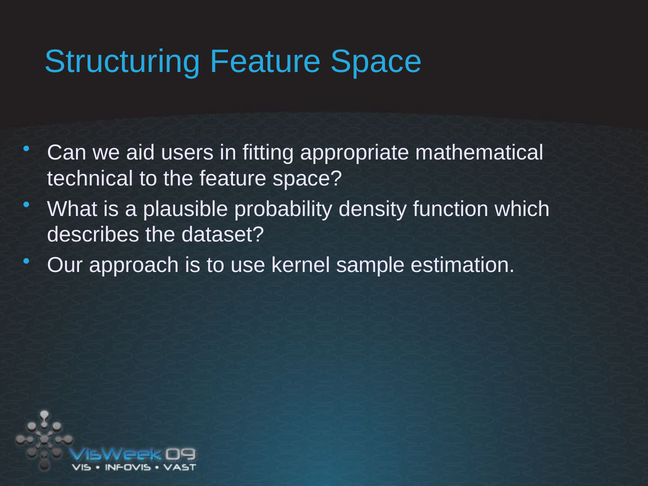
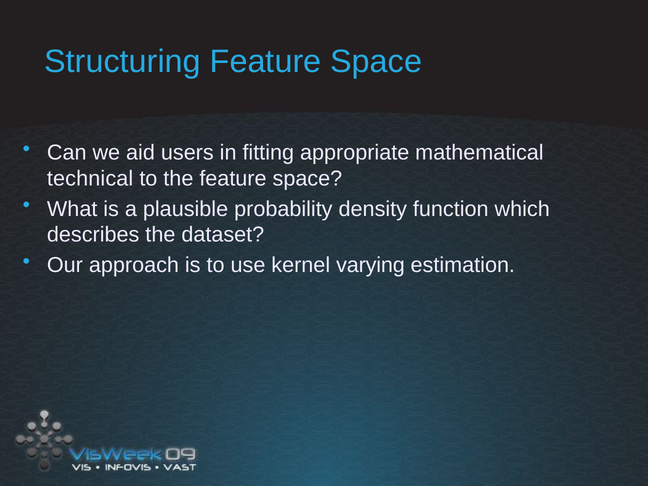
sample: sample -> varying (370, 265)
